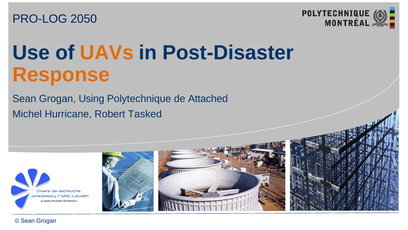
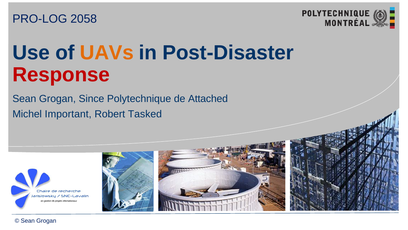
2050: 2050 -> 2058 (84, 19)
Response colour: orange -> red (61, 75)
Using: Using -> Since (91, 99)
Hurricane: Hurricane -> Important (68, 114)
